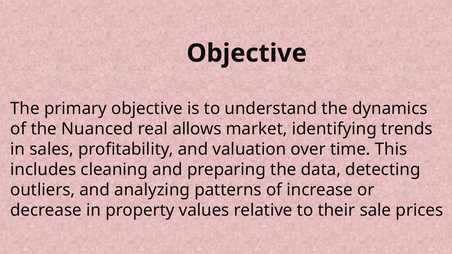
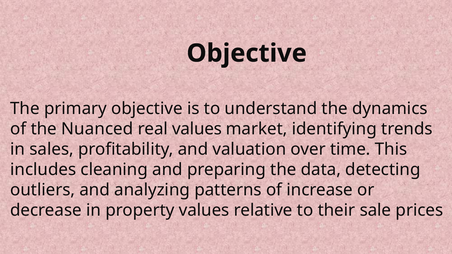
real allows: allows -> values (197, 129)
